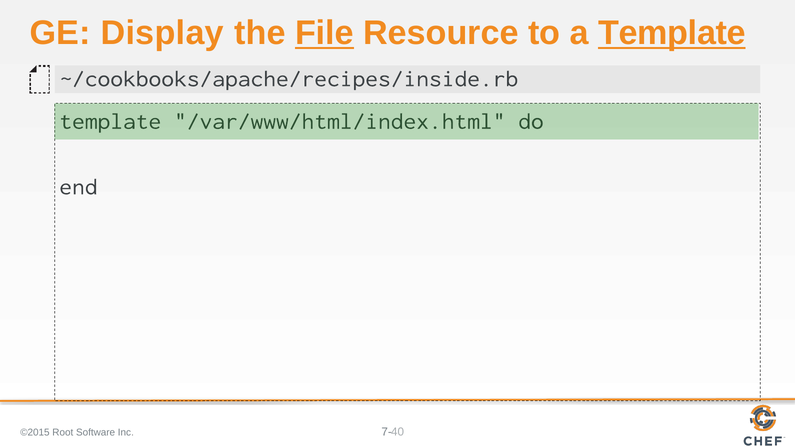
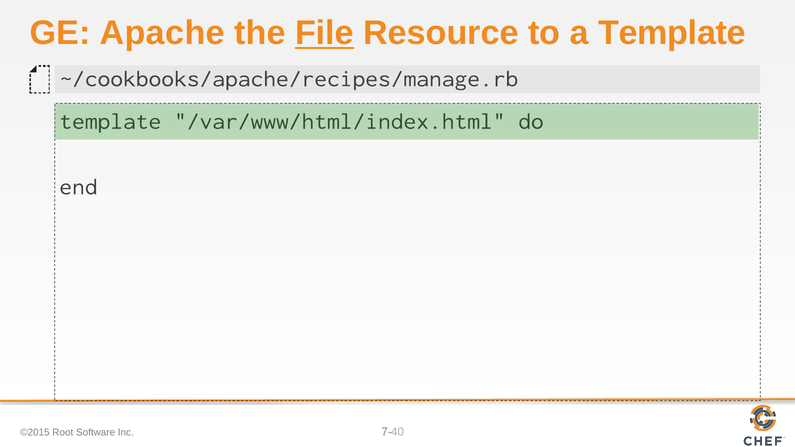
Display: Display -> Apache (162, 33)
Template underline: present -> none (672, 33)
~/cookbooks/apache/recipes/inside.rb: ~/cookbooks/apache/recipes/inside.rb -> ~/cookbooks/apache/recipes/manage.rb (289, 79)
